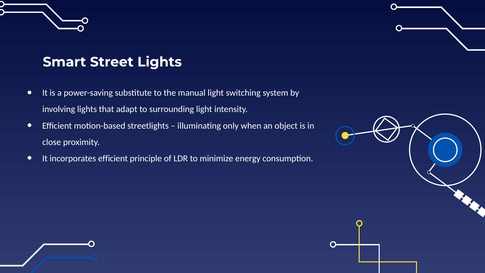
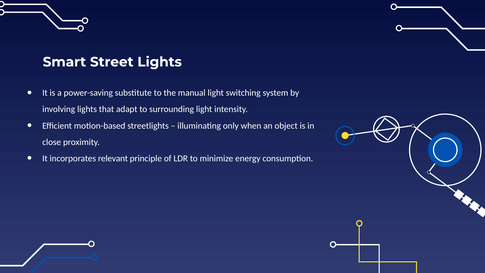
incorporates efficient: efficient -> relevant (113, 158)
